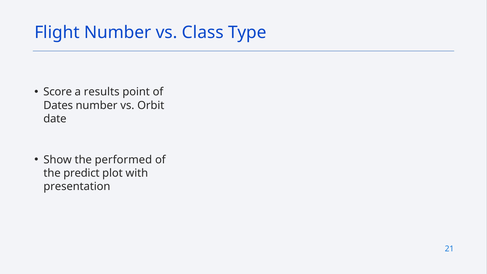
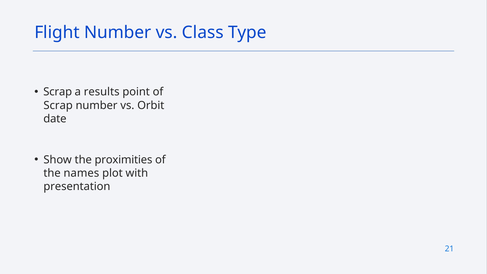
Score: Score -> Scrap (58, 92)
Dates: Dates -> Scrap (58, 105)
performed: performed -> proximities (123, 160)
predict: predict -> names (81, 173)
